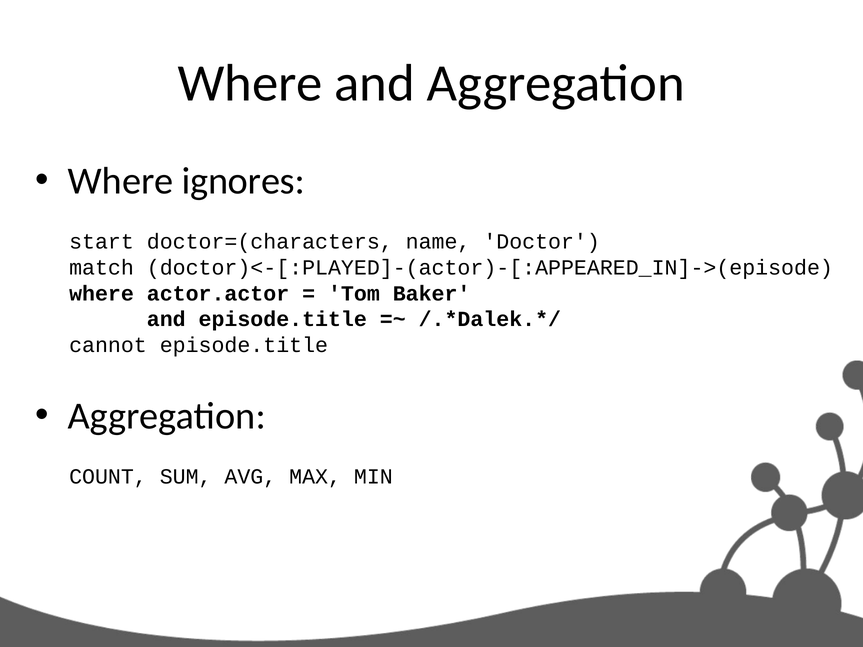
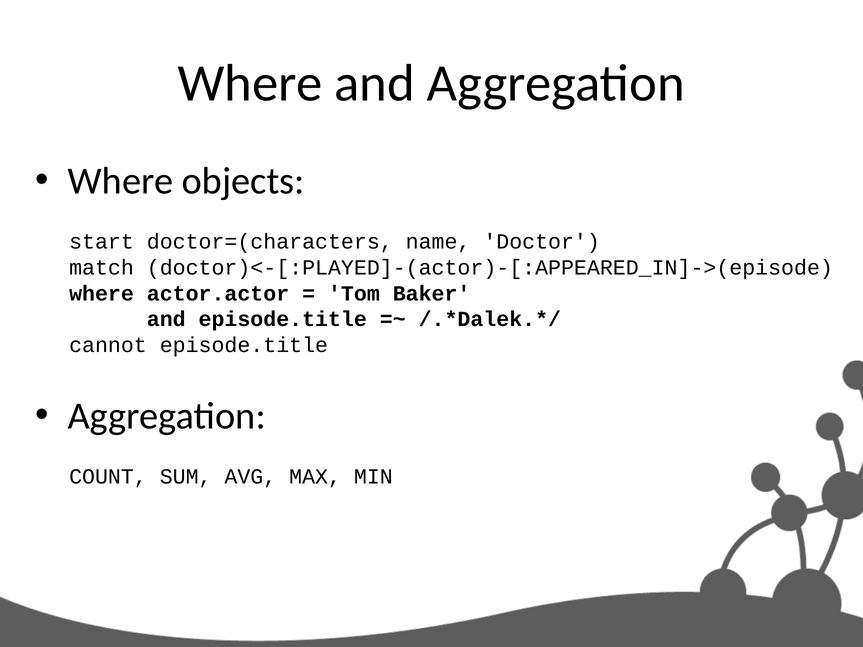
ignores: ignores -> objects (243, 181)
